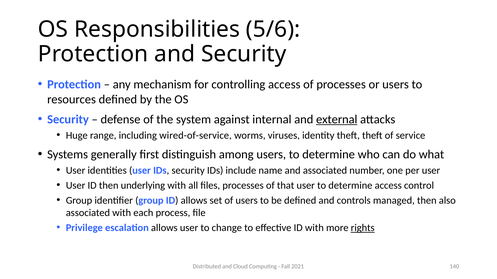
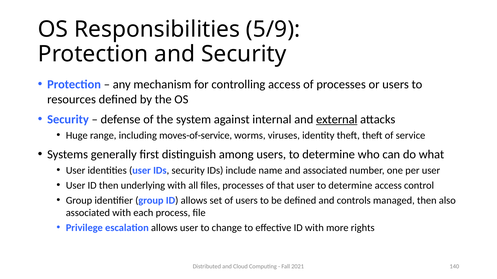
5/6: 5/6 -> 5/9 (273, 29)
wired-of-service: wired-of-service -> moves-of-service (196, 136)
rights underline: present -> none (363, 228)
